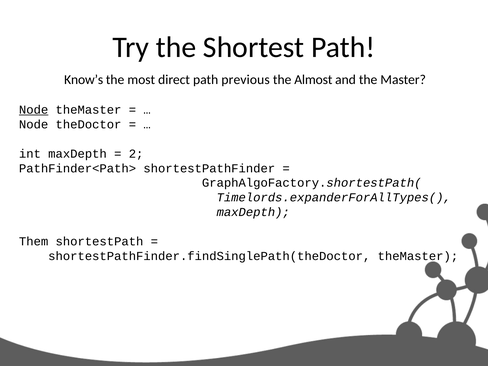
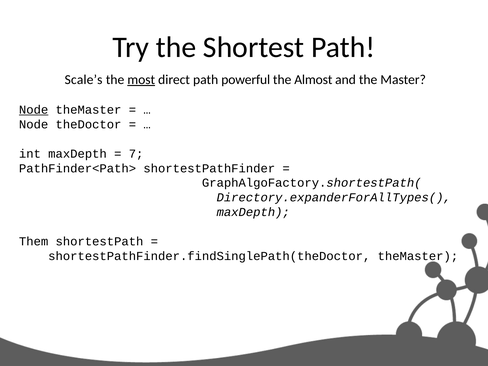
Know’s: Know’s -> Scale’s (84, 80)
most underline: none -> present (141, 80)
previous: previous -> powerful (246, 80)
2: 2 -> 7 (136, 154)
Timelords.expanderForAllTypes(: Timelords.expanderForAllTypes( -> Directory.expanderForAllTypes( (334, 198)
